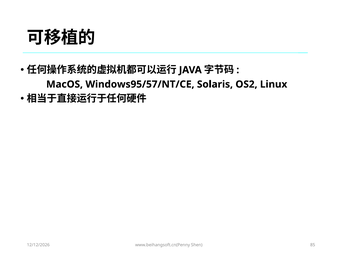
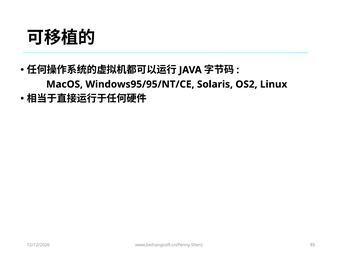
Windows95/57/NT/CE: Windows95/57/NT/CE -> Windows95/95/NT/CE (140, 84)
